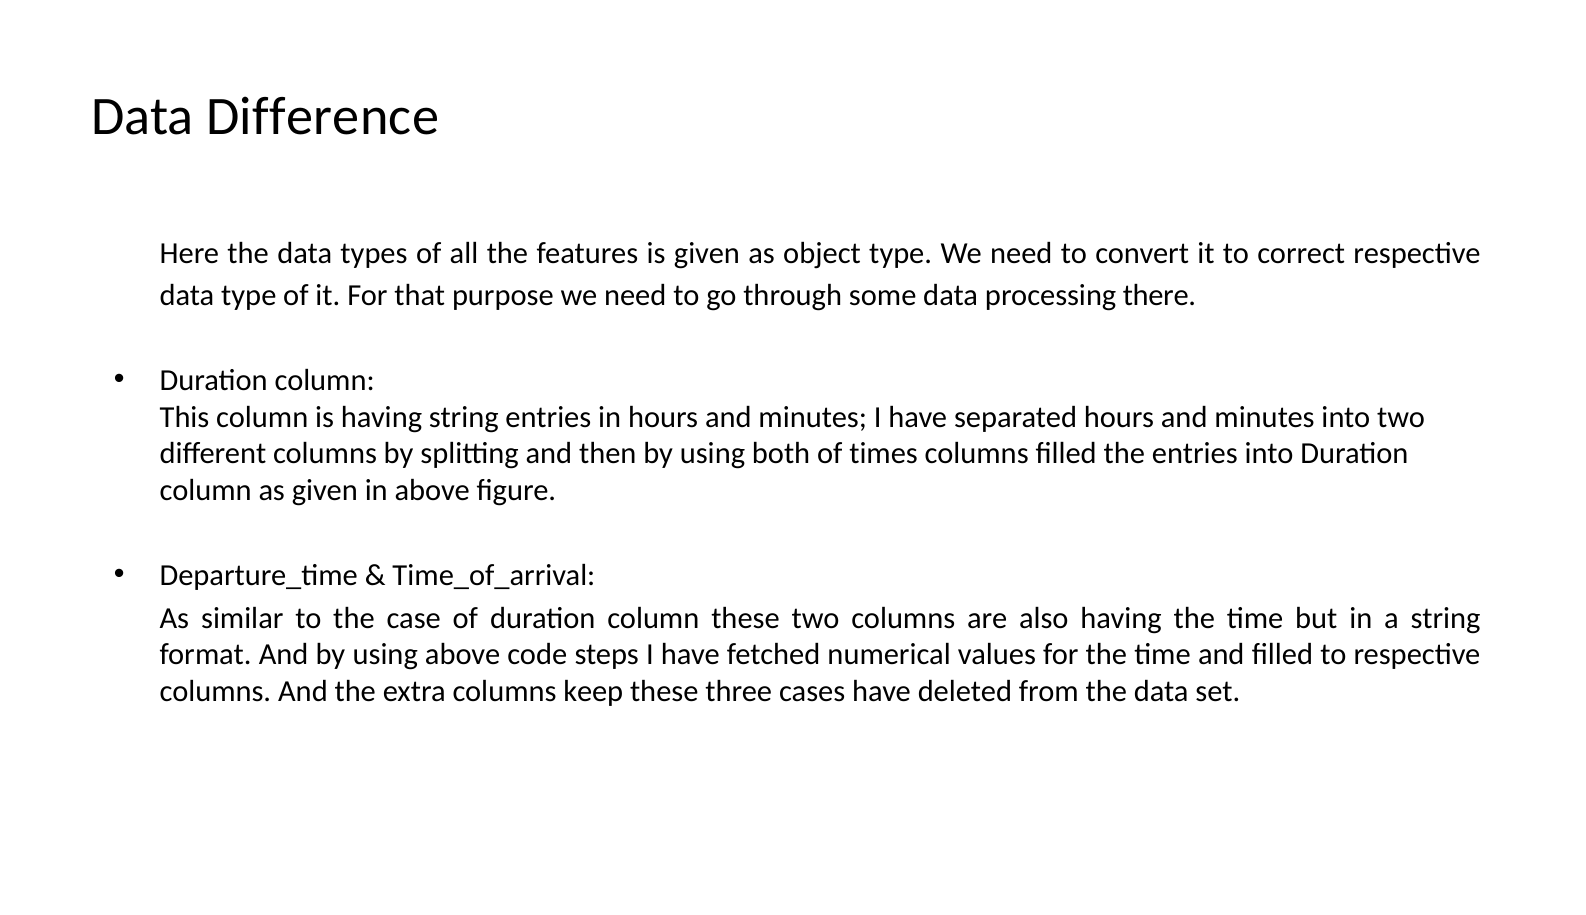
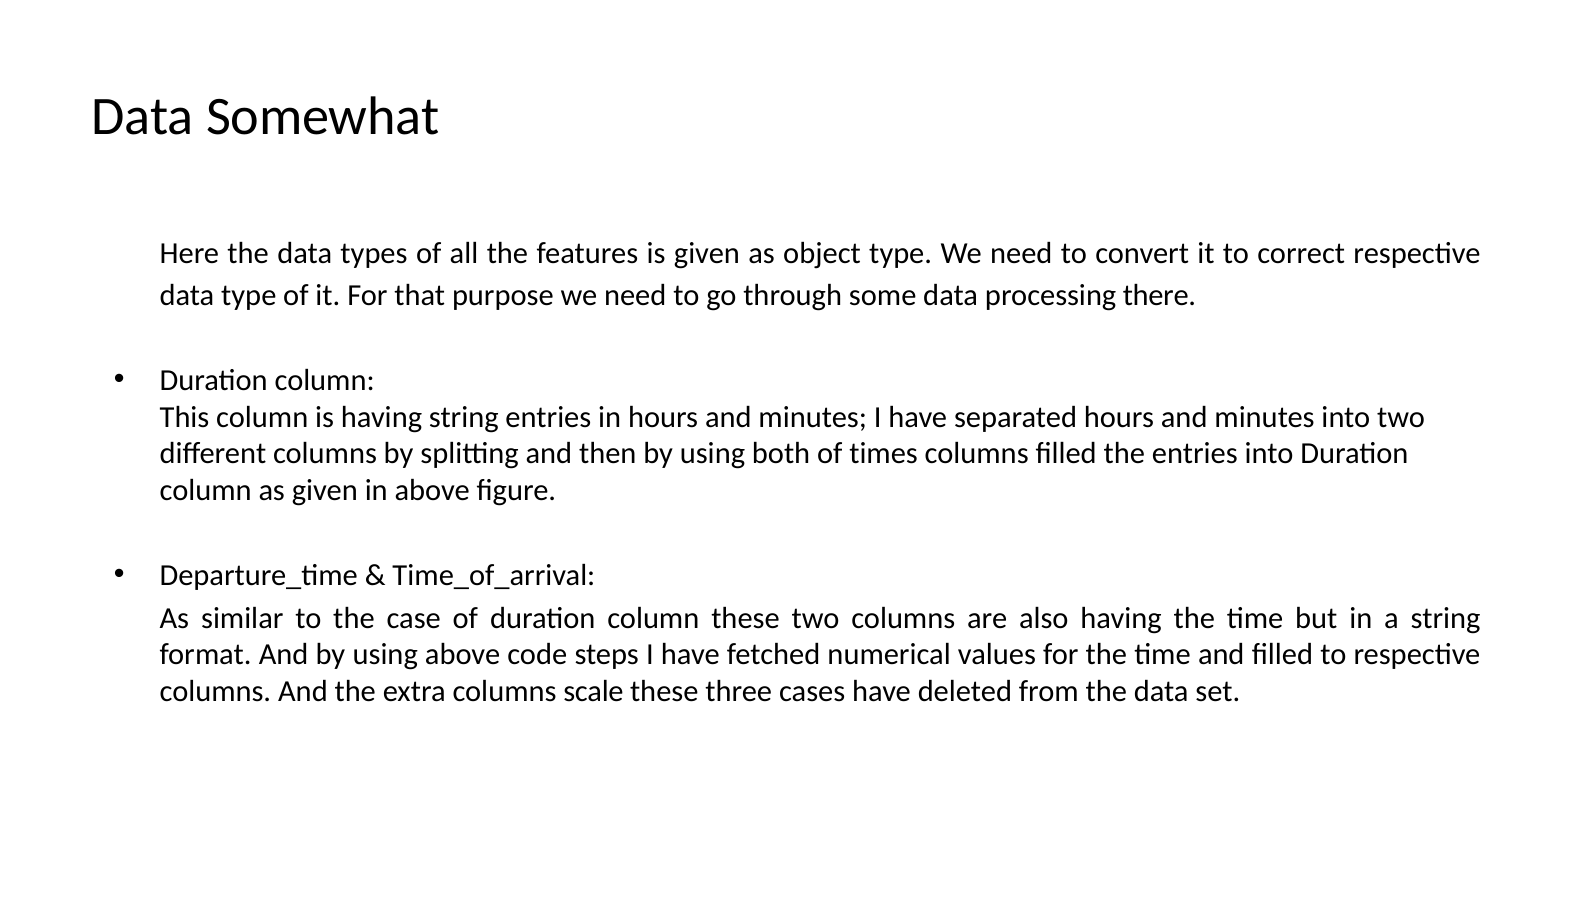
Difference: Difference -> Somewhat (323, 117)
keep: keep -> scale (593, 691)
